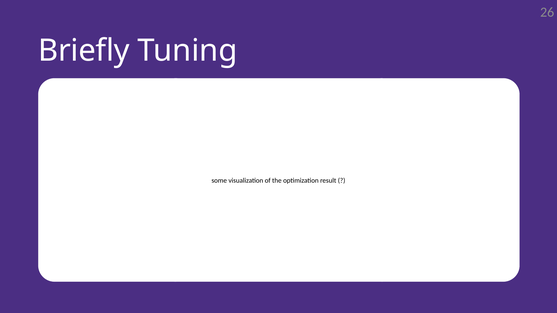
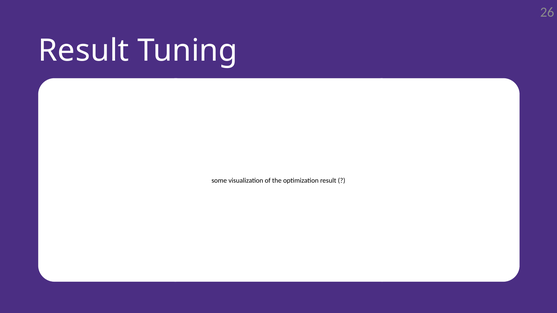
Briefly: Briefly -> Result (84, 51)
